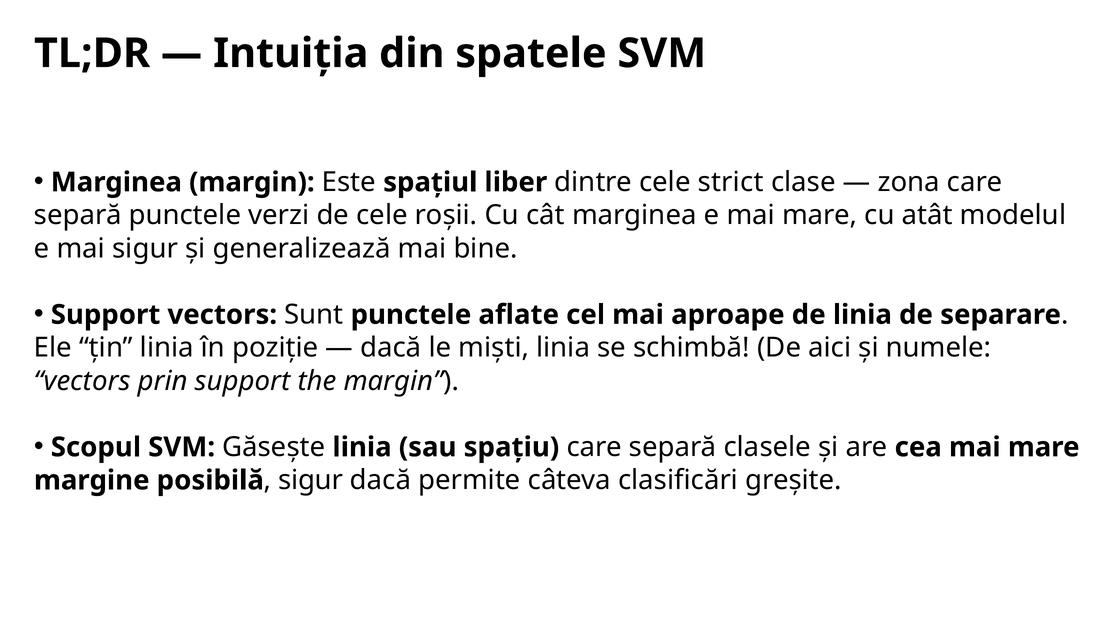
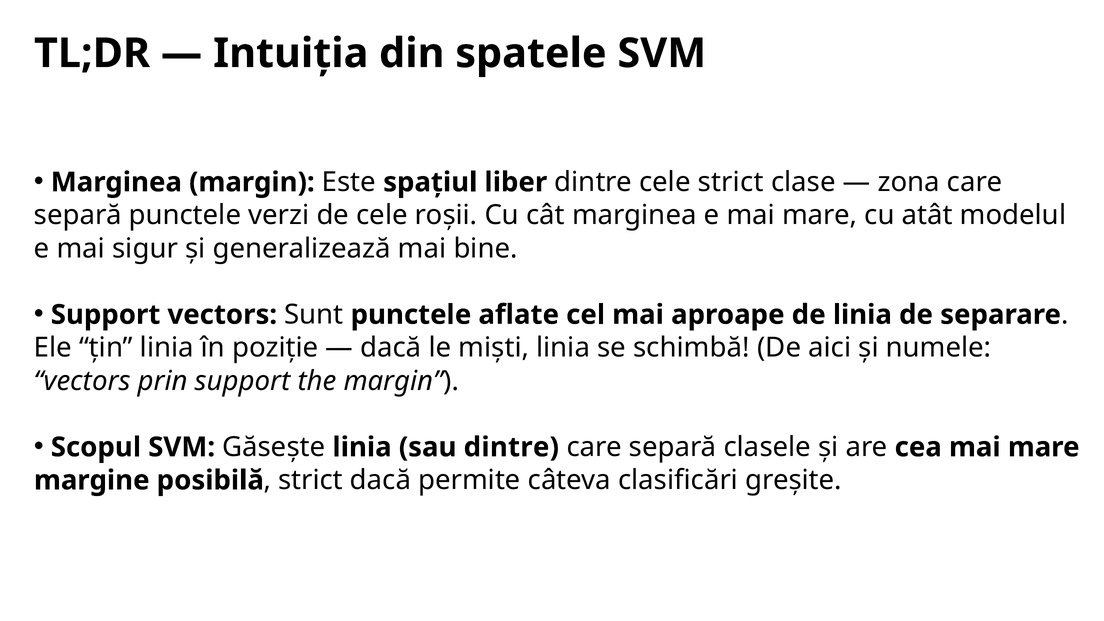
sau spațiu: spațiu -> dintre (511, 447)
sigur: sigur -> strict (311, 480)
